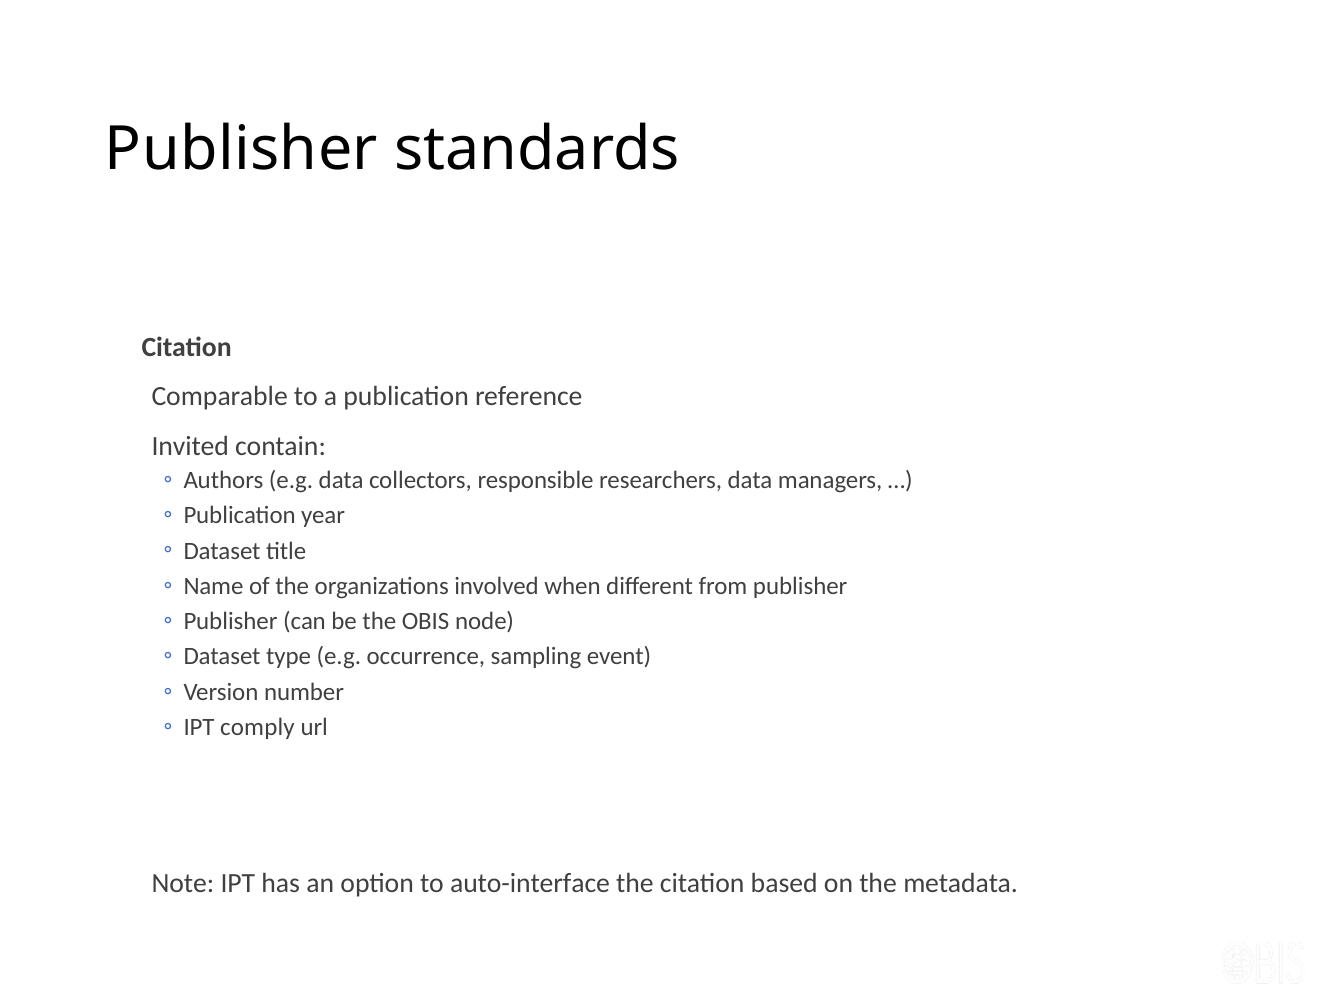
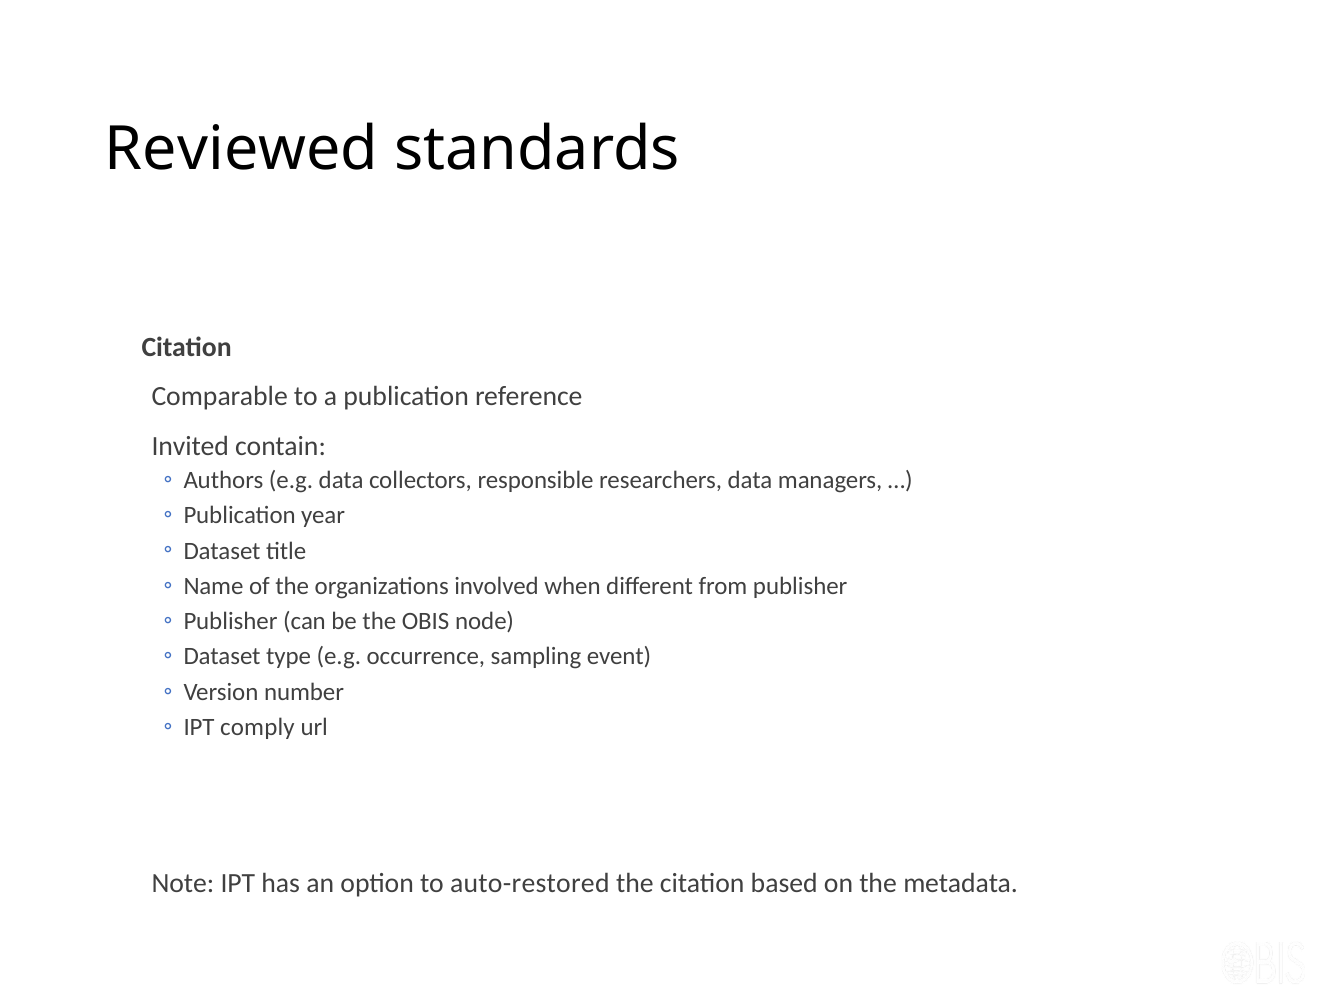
Publisher: Publisher -> Reviewed (242, 149)
auto-interface: auto-interface -> auto-restored (530, 883)
